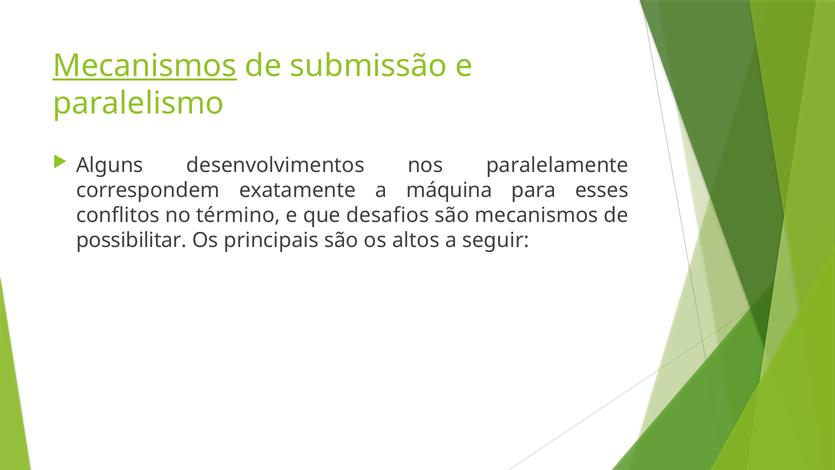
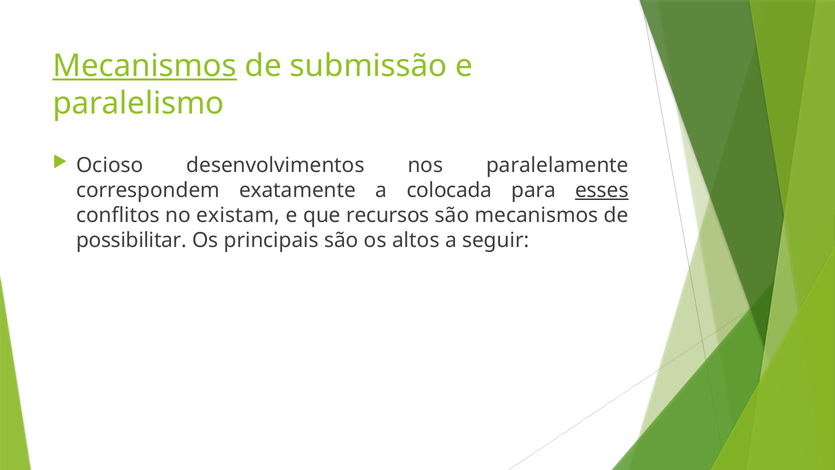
Alguns: Alguns -> Ocioso (110, 165)
máquina: máquina -> colocada (449, 190)
esses underline: none -> present (602, 190)
término: término -> existam (238, 215)
desafios: desafios -> recursos (388, 215)
